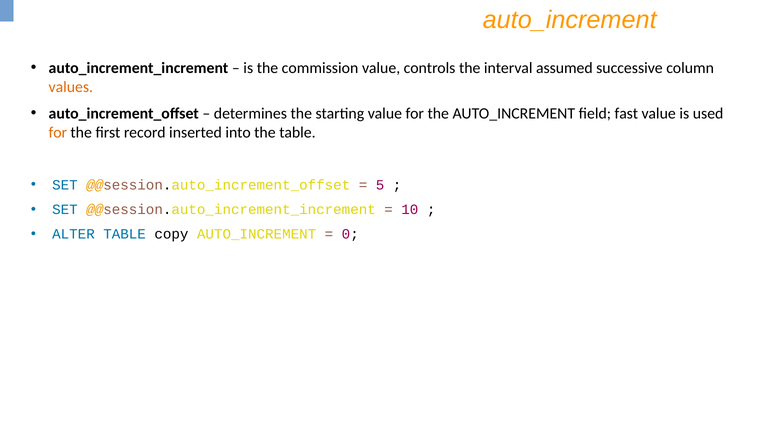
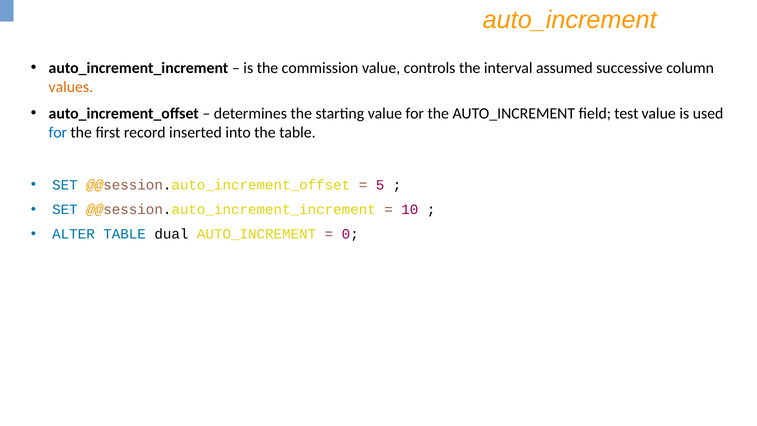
fast: fast -> test (626, 113)
for colour: orange -> blue (58, 132)
copy: copy -> dual (171, 234)
